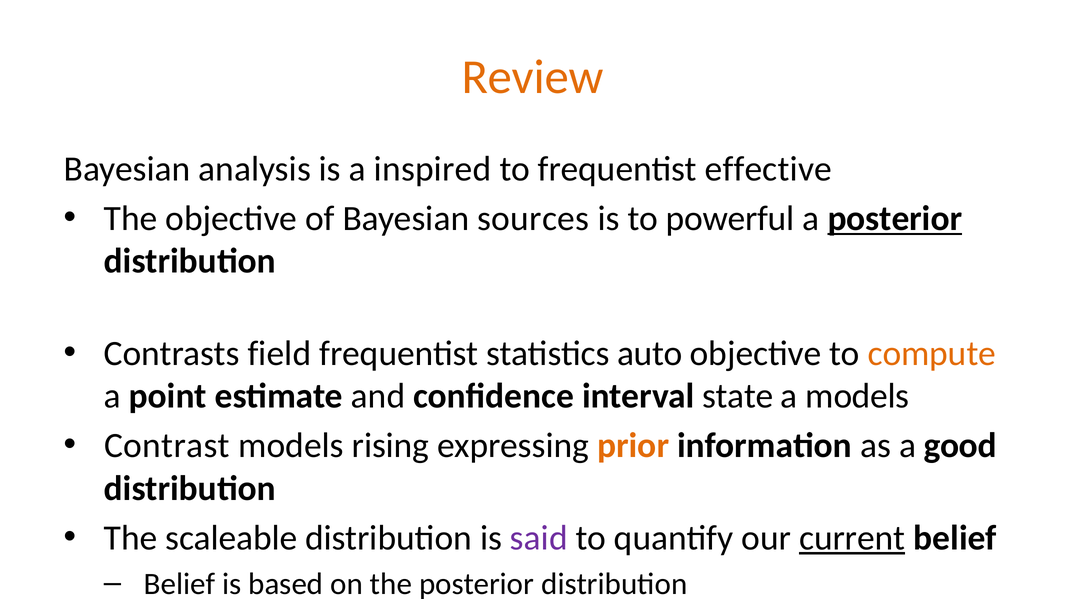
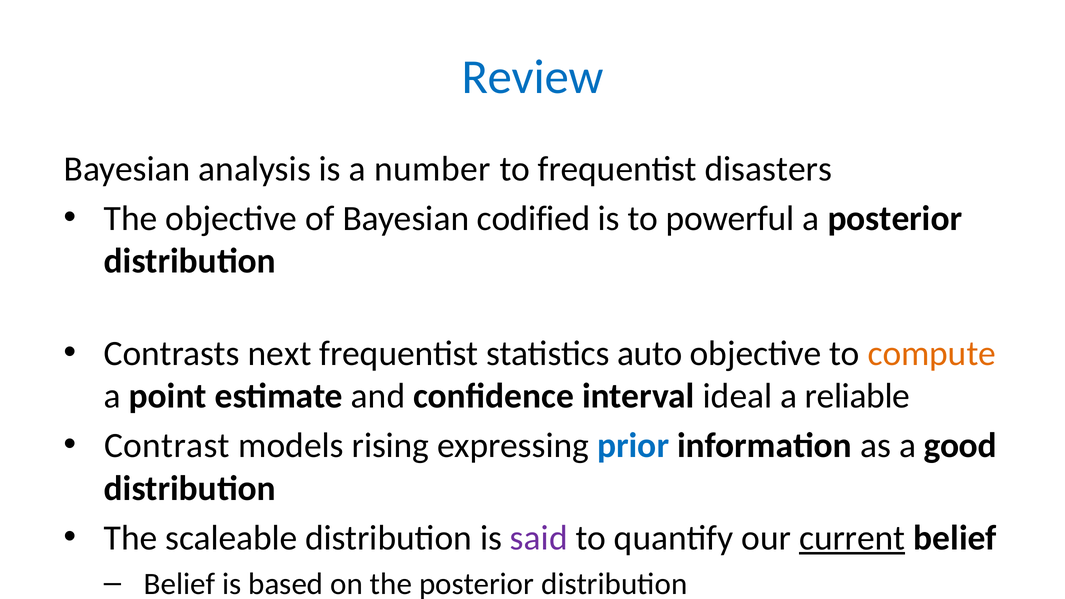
Review colour: orange -> blue (532, 77)
inspired: inspired -> number (433, 169)
effective: effective -> disasters (768, 169)
sources: sources -> codified (534, 219)
posterior underline: present -> none (895, 219)
field: field -> next (279, 353)
state: state -> ideal (738, 396)
a models: models -> reliable (857, 396)
prior colour: orange -> blue (633, 446)
